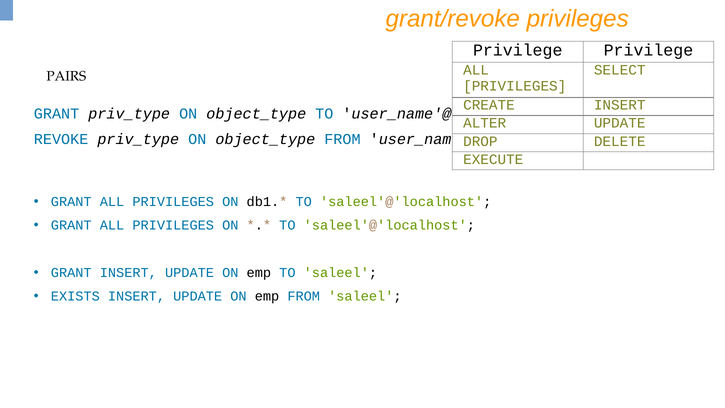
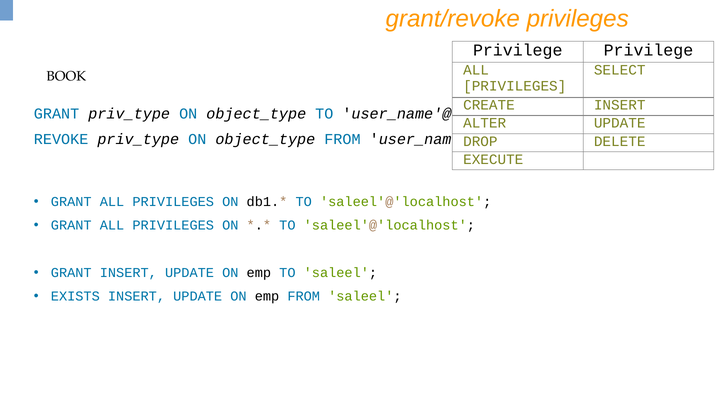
PAIRS: PAIRS -> BOOK (66, 76)
